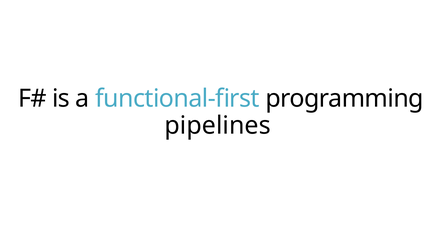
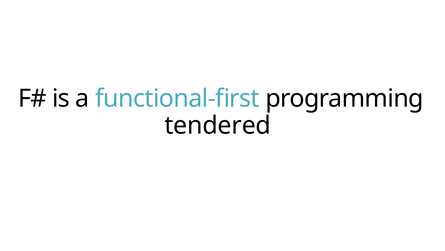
pipelines: pipelines -> tendered (218, 125)
